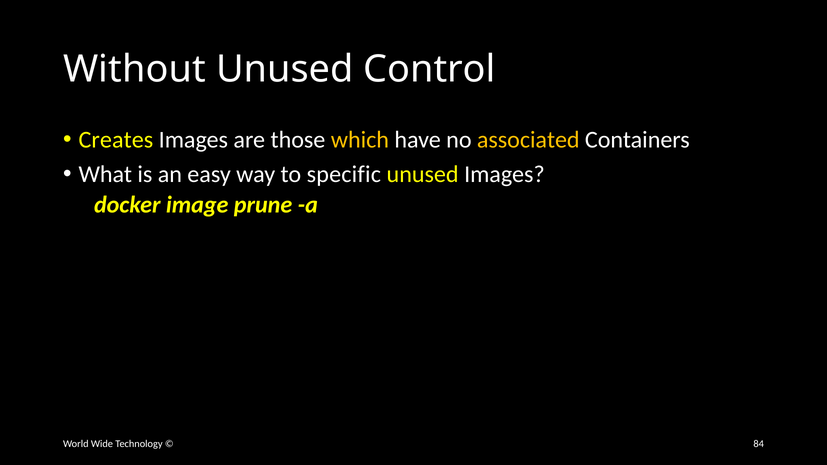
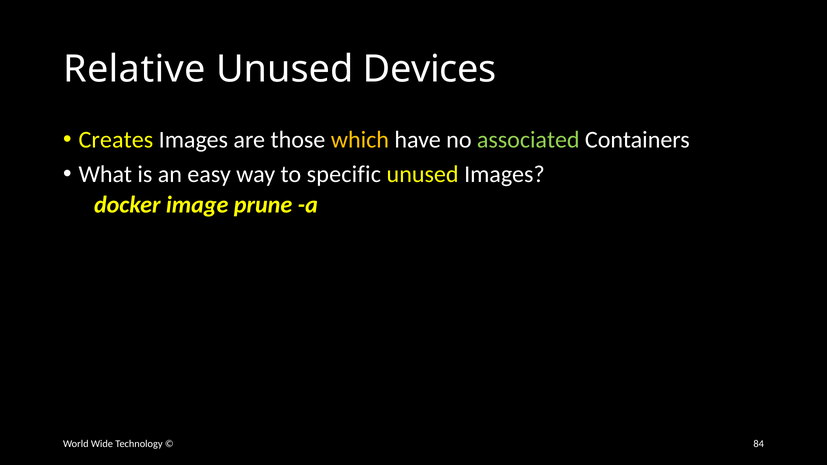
Without: Without -> Relative (134, 69)
Control: Control -> Devices (430, 69)
associated colour: yellow -> light green (528, 140)
